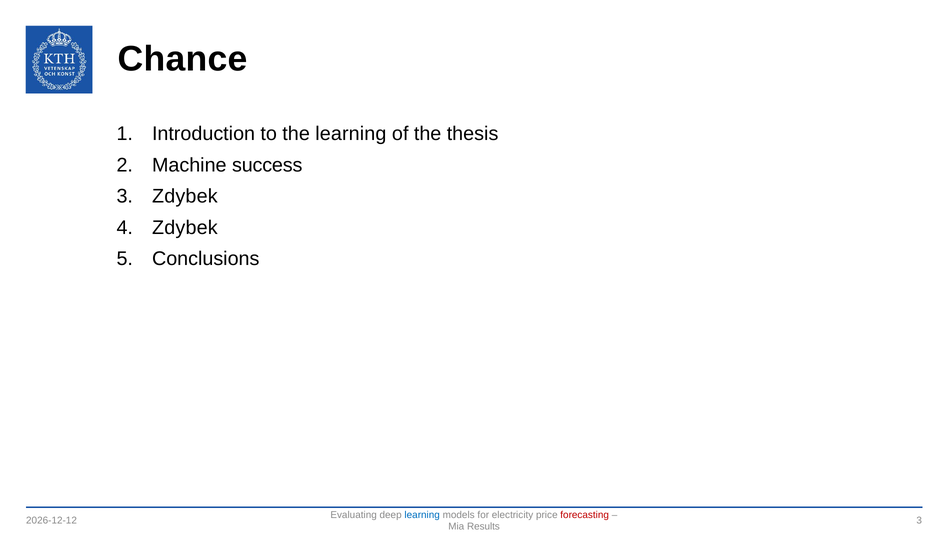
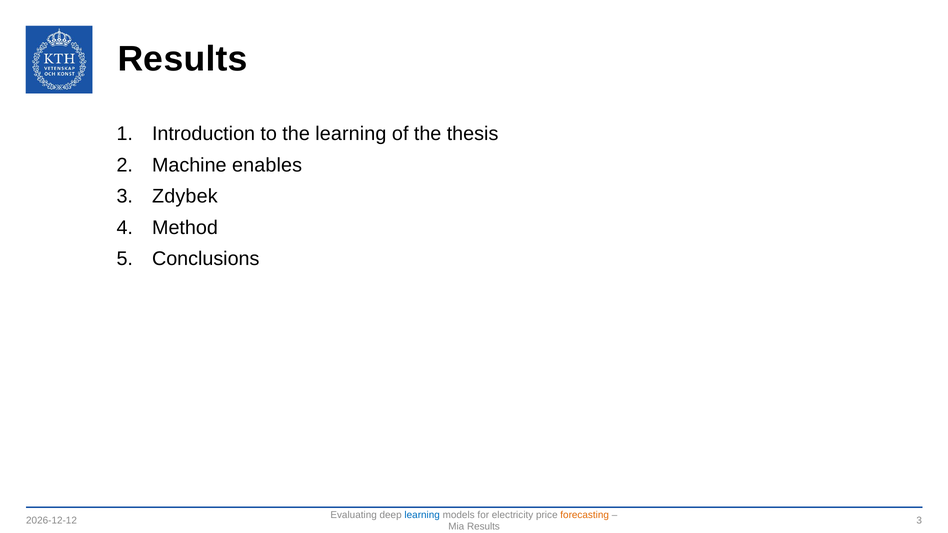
Chance: Chance -> Results (183, 59)
success: success -> enables (267, 165)
Zdybek: Zdybek -> Method (185, 228)
forecasting colour: red -> orange (585, 515)
